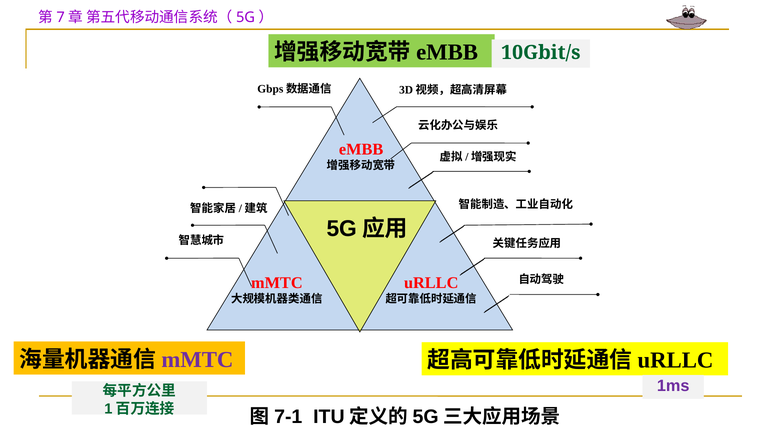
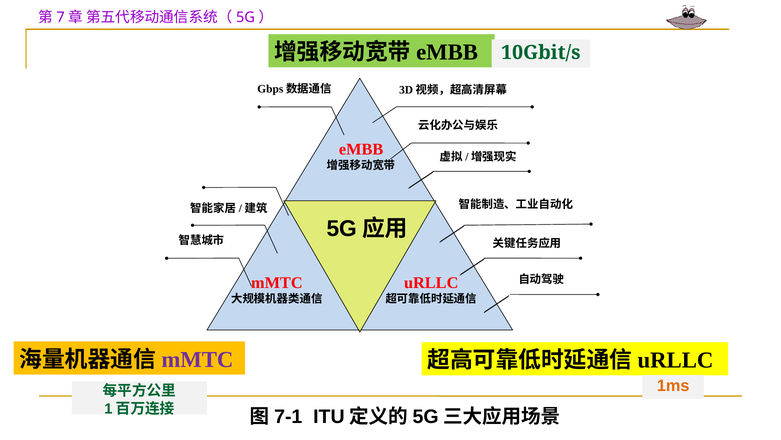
1ms colour: purple -> orange (673, 385)
